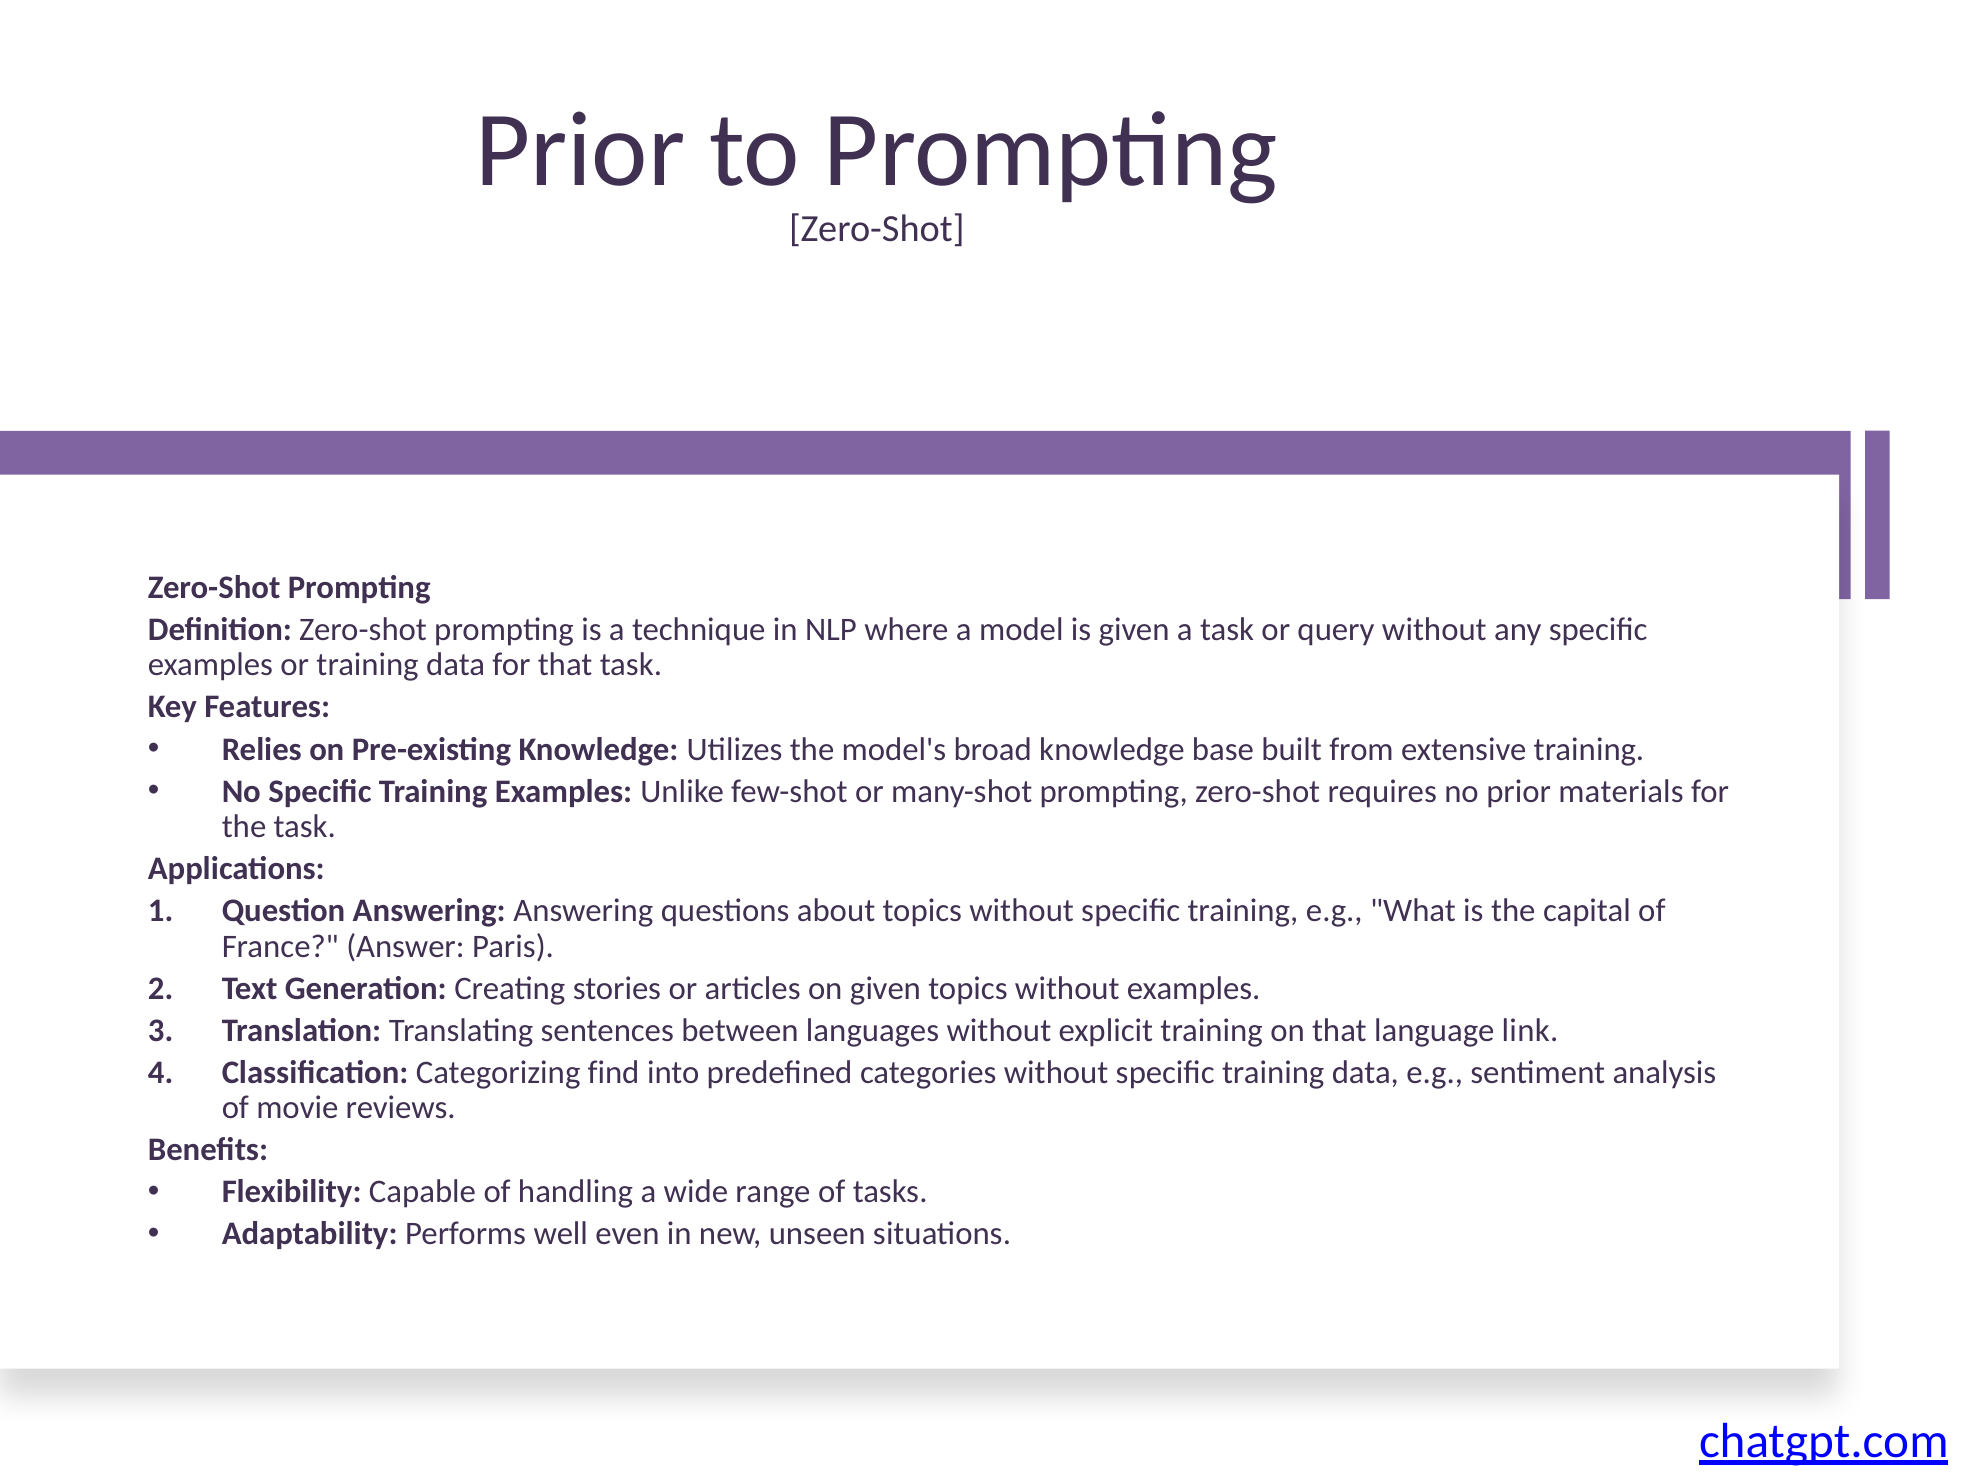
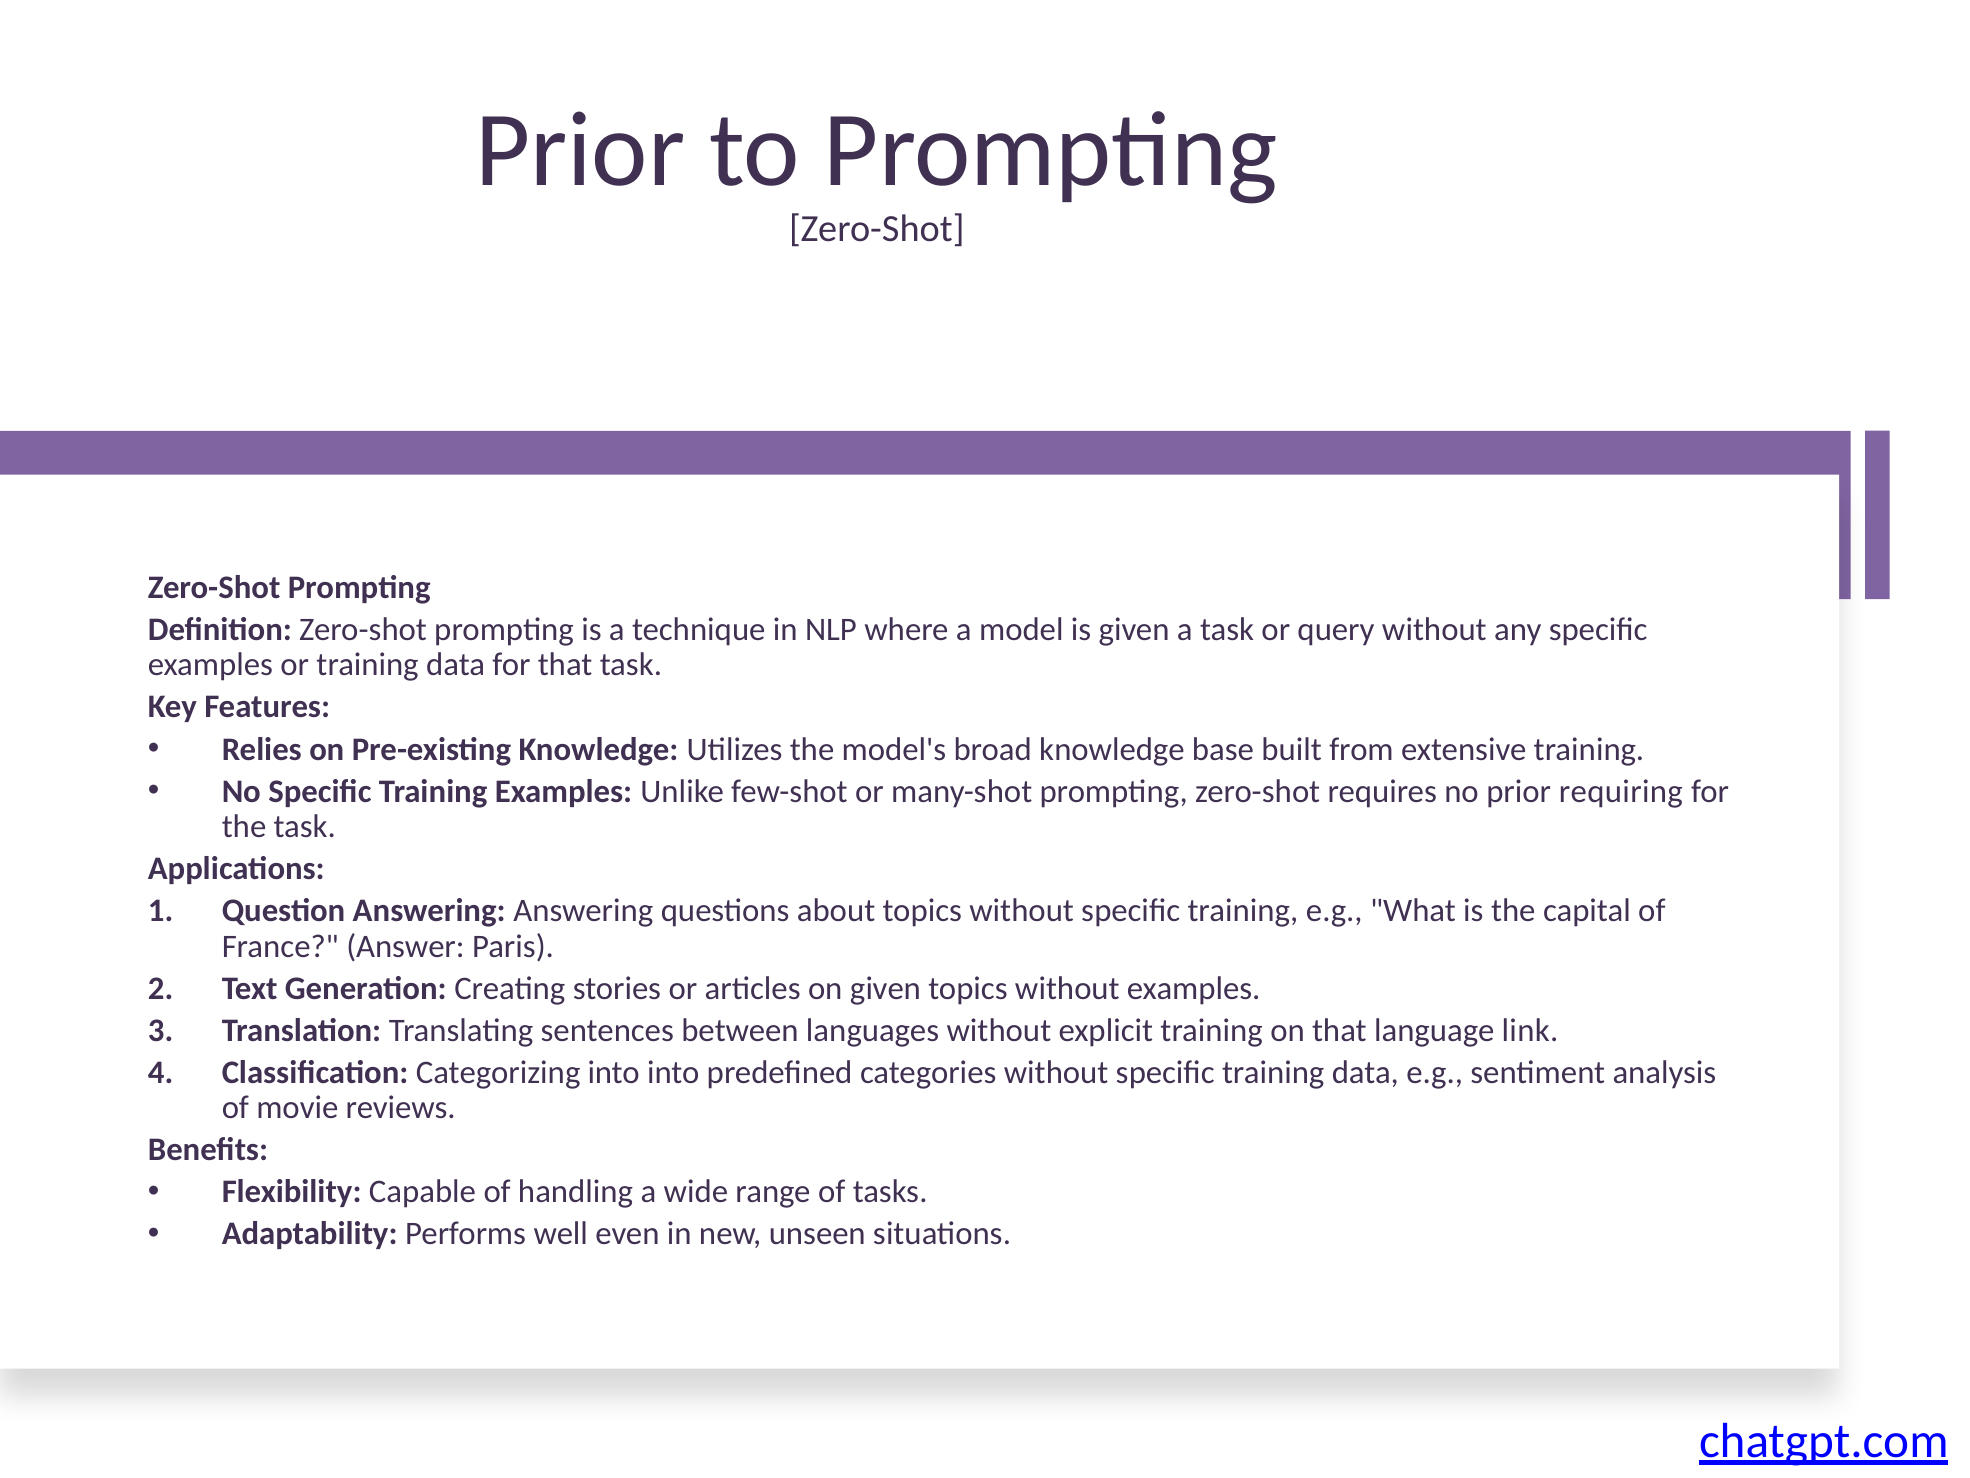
materials: materials -> requiring (1621, 791)
Categorizing find: find -> into (614, 1072)
